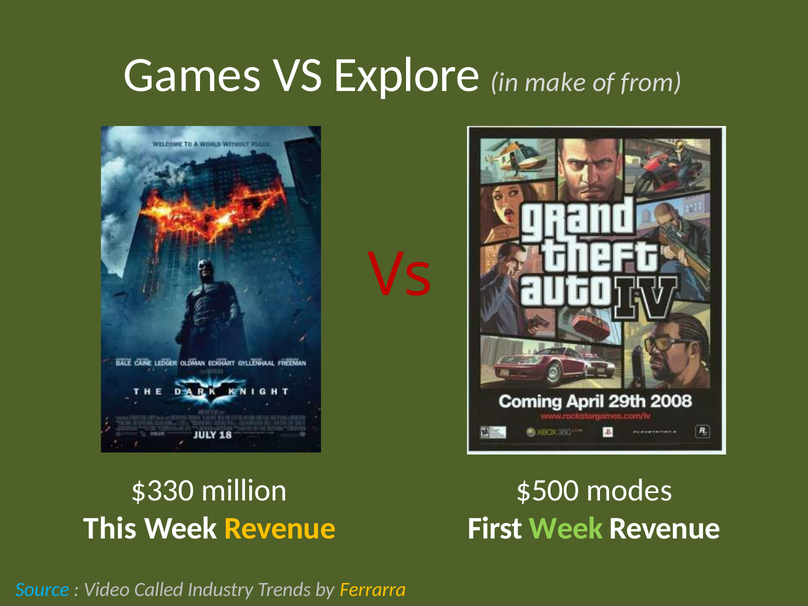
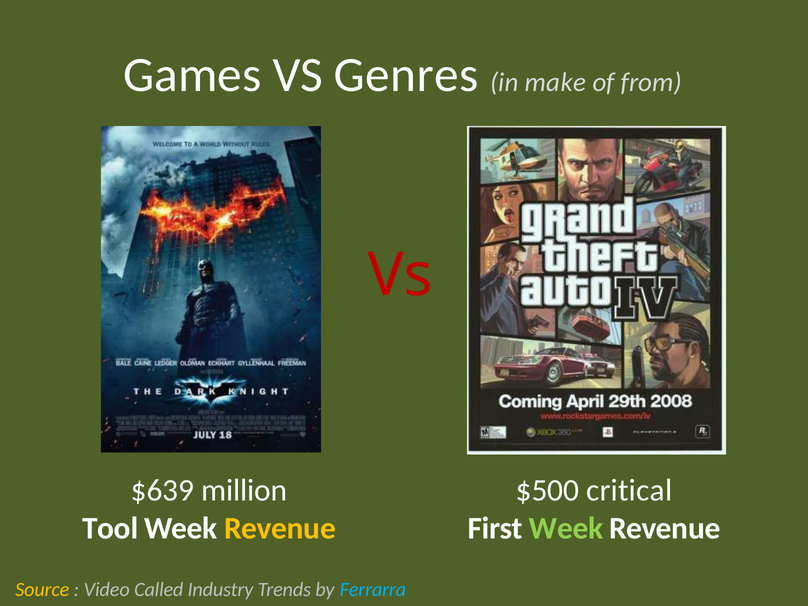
Explore: Explore -> Genres (406, 75)
$330: $330 -> $639 (162, 490)
modes: modes -> critical (629, 490)
This: This -> Tool (110, 528)
Source colour: light blue -> yellow (42, 590)
Ferrarra colour: yellow -> light blue (373, 590)
